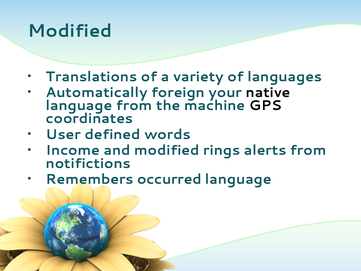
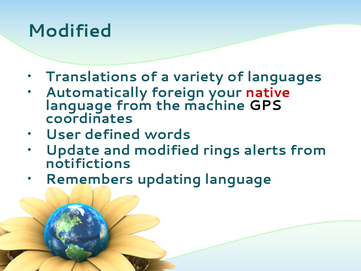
native colour: black -> red (268, 92)
Income: Income -> Update (73, 150)
occurred: occurred -> updating (169, 179)
